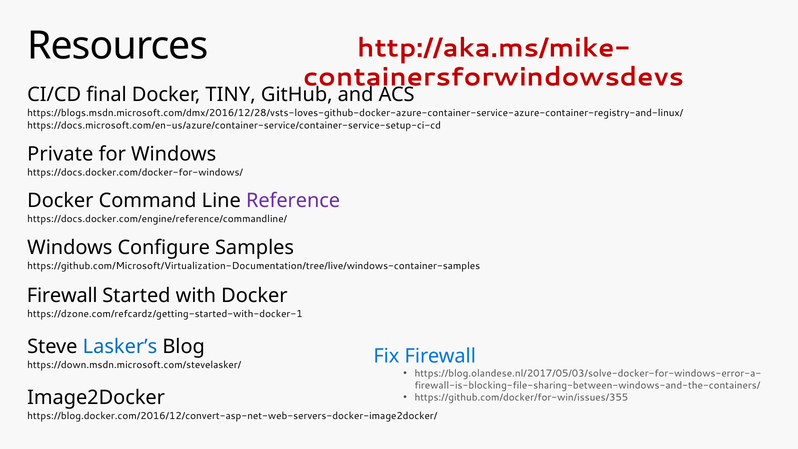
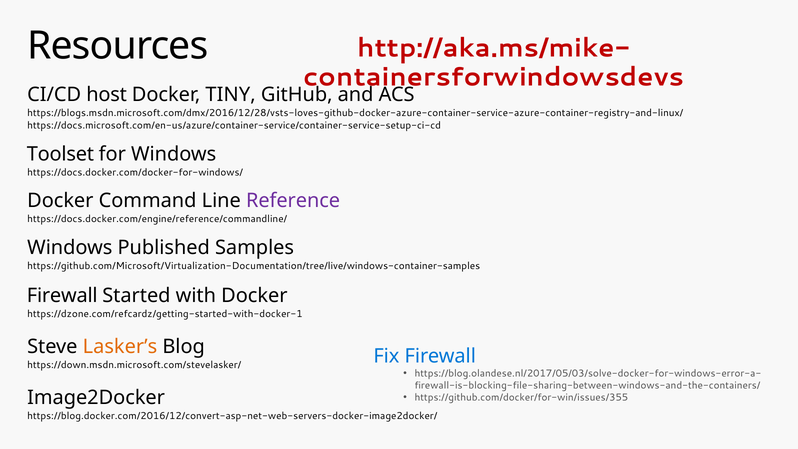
final: final -> host (107, 94)
Private: Private -> Toolset (60, 154)
Configure: Configure -> Published (164, 248)
Lasker’s colour: blue -> orange (120, 347)
